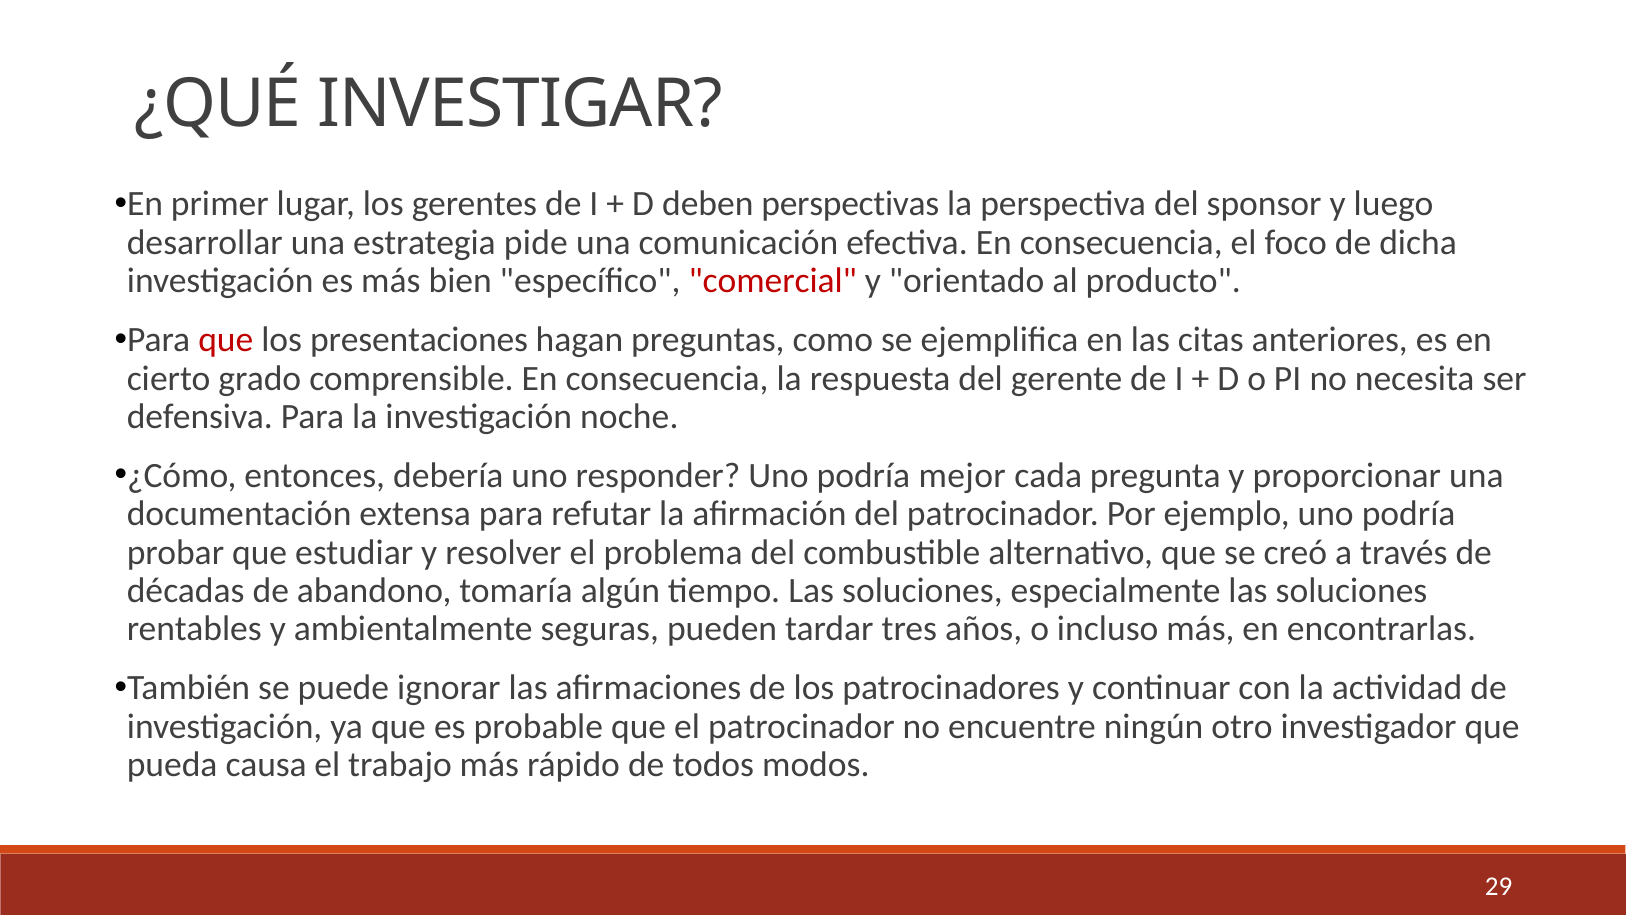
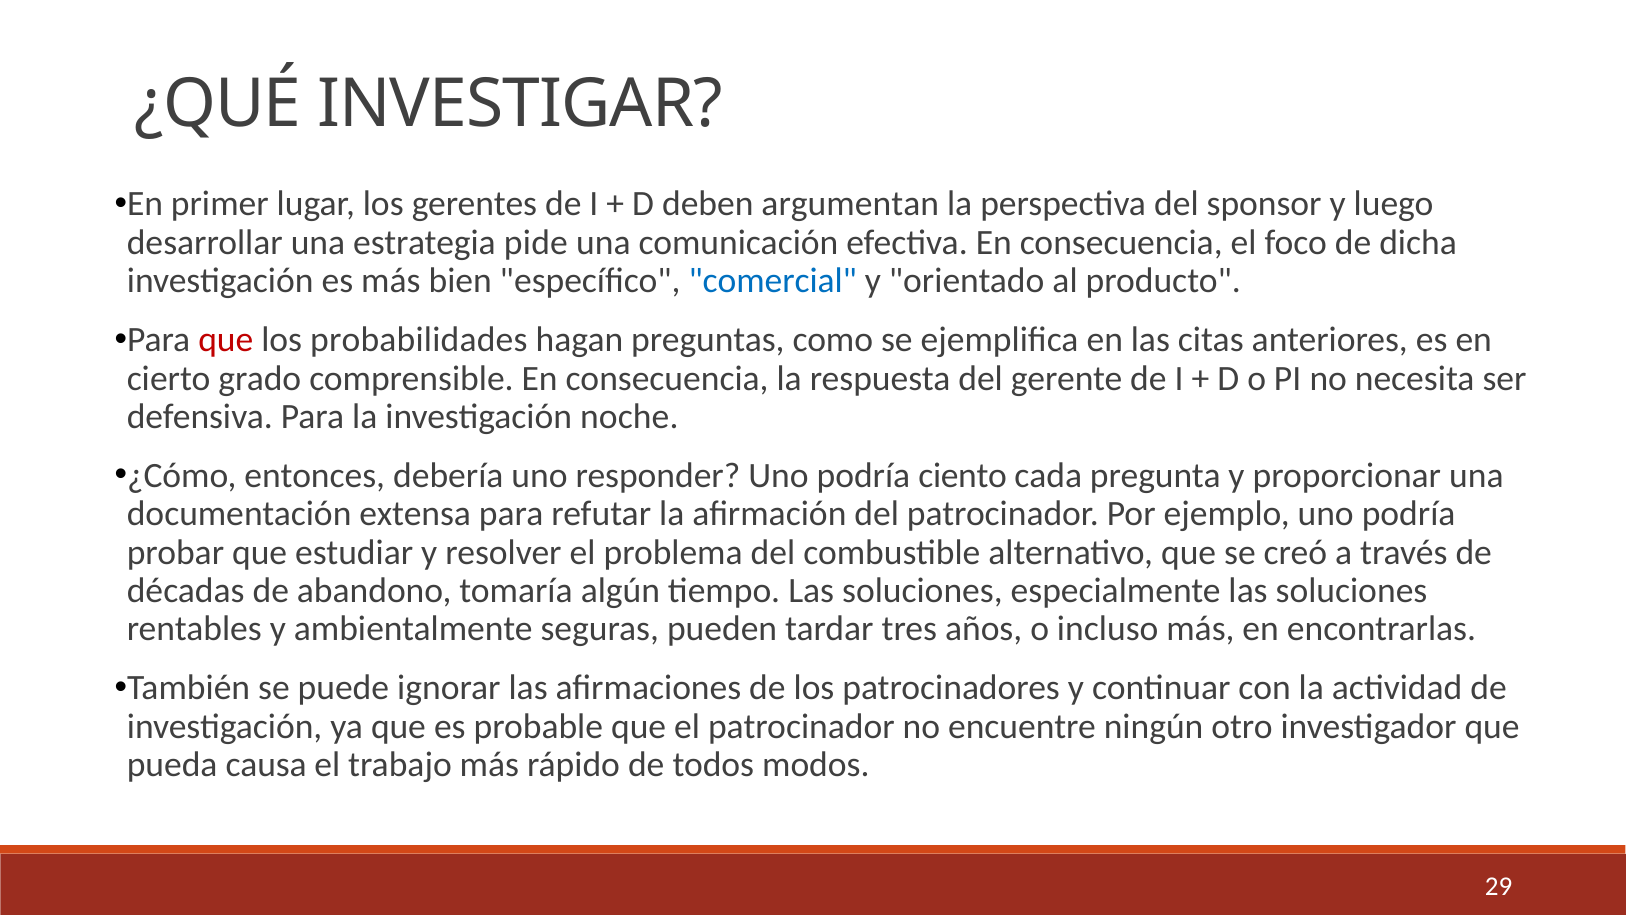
perspectivas: perspectivas -> argumentan (850, 204)
comercial colour: red -> blue (773, 281)
presentaciones: presentaciones -> probabilidades (419, 340)
mejor: mejor -> ciento (963, 475)
